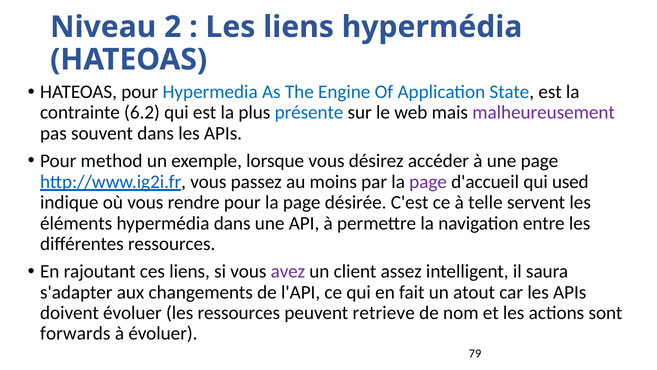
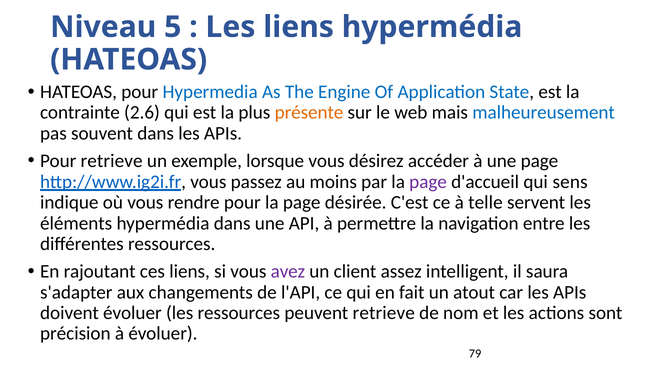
2: 2 -> 5 (173, 27)
6.2: 6.2 -> 2.6 (142, 112)
présente colour: blue -> orange (309, 112)
malheureusement colour: purple -> blue (544, 112)
Pour method: method -> retrieve (112, 161)
used: used -> sens (570, 182)
forwards: forwards -> précision (75, 333)
